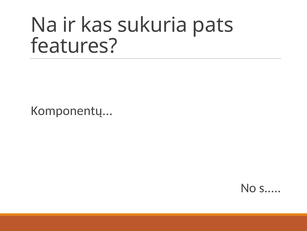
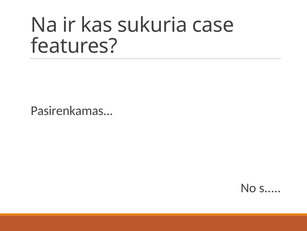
pats: pats -> case (213, 25)
Komponentų: Komponentų -> Pasirenkamas (72, 110)
